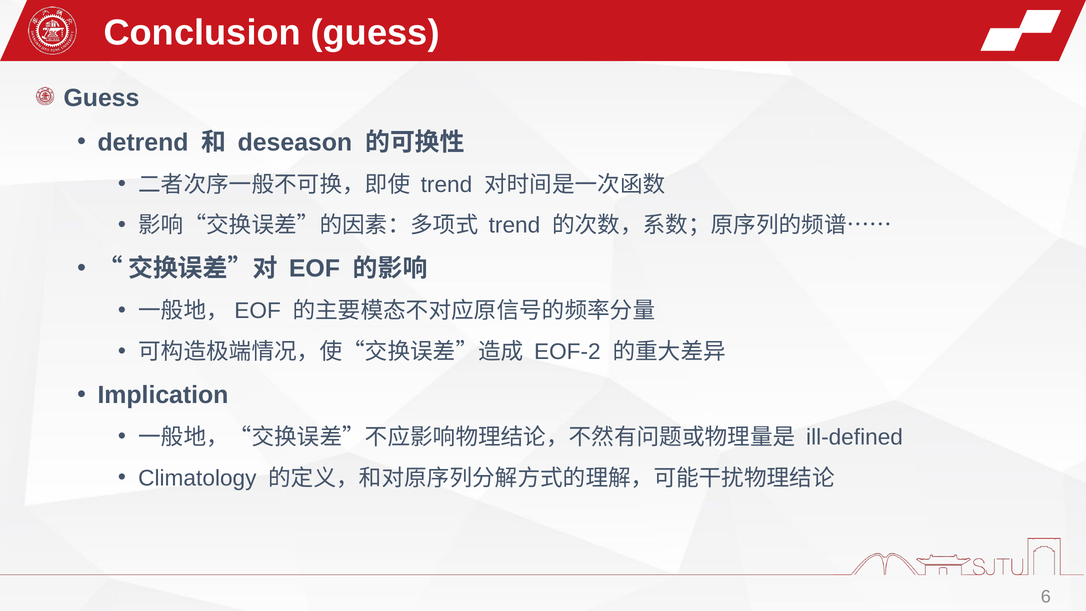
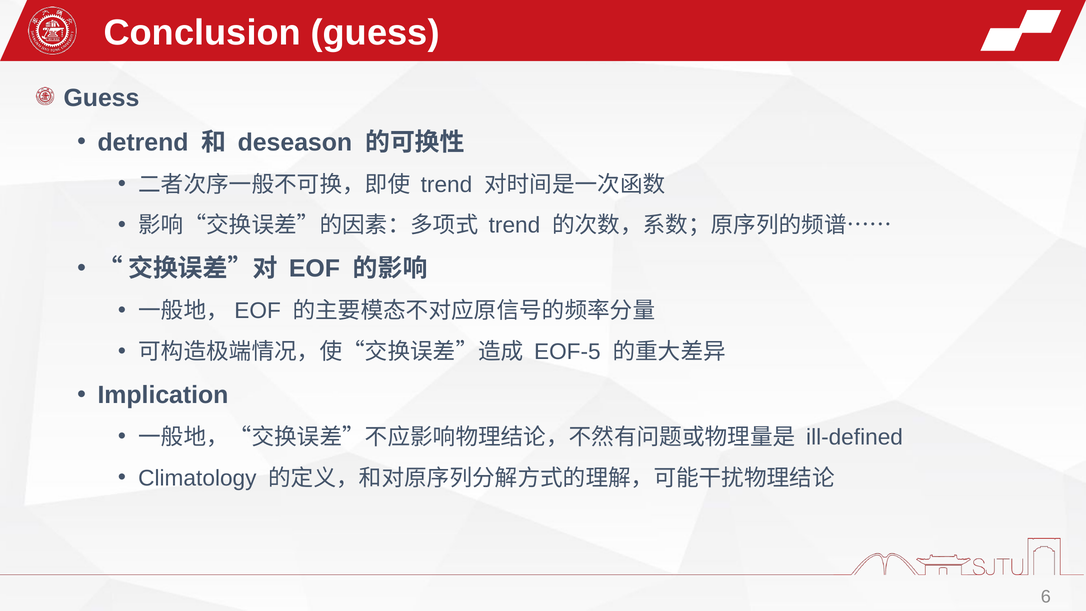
EOF-2: EOF-2 -> EOF-5 (567, 352)
